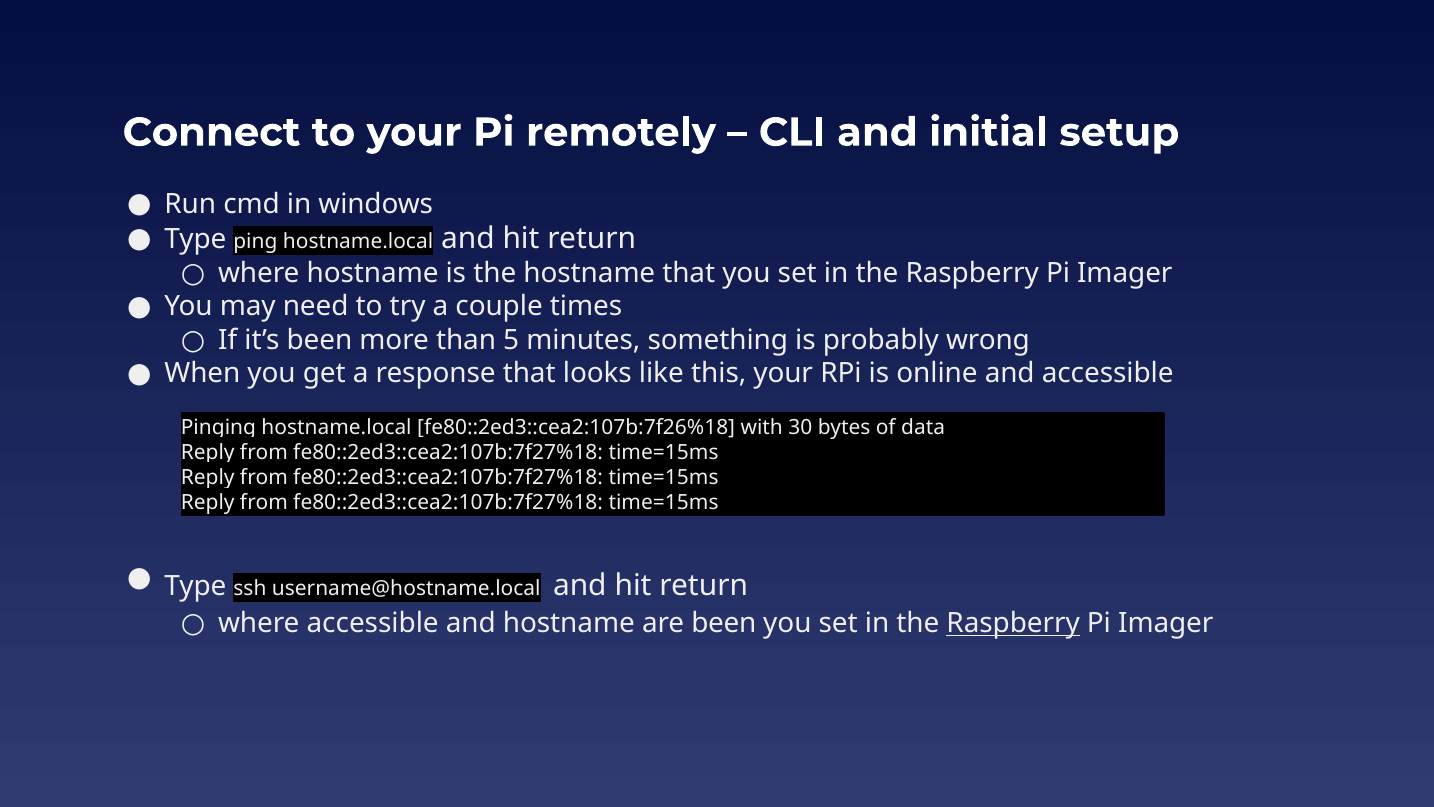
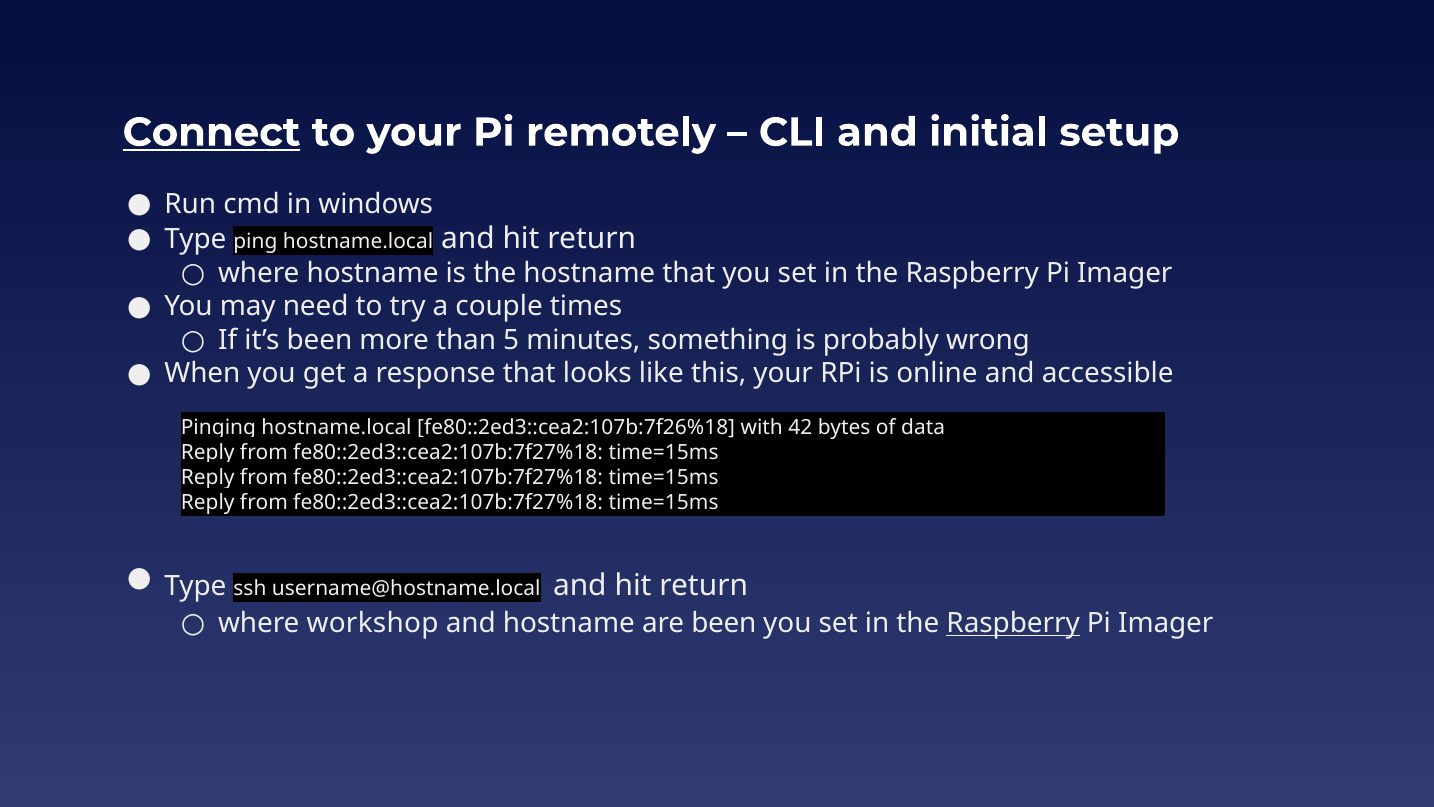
Connect underline: none -> present (212, 132)
30: 30 -> 42 (800, 427)
where accessible: accessible -> workshop (373, 623)
